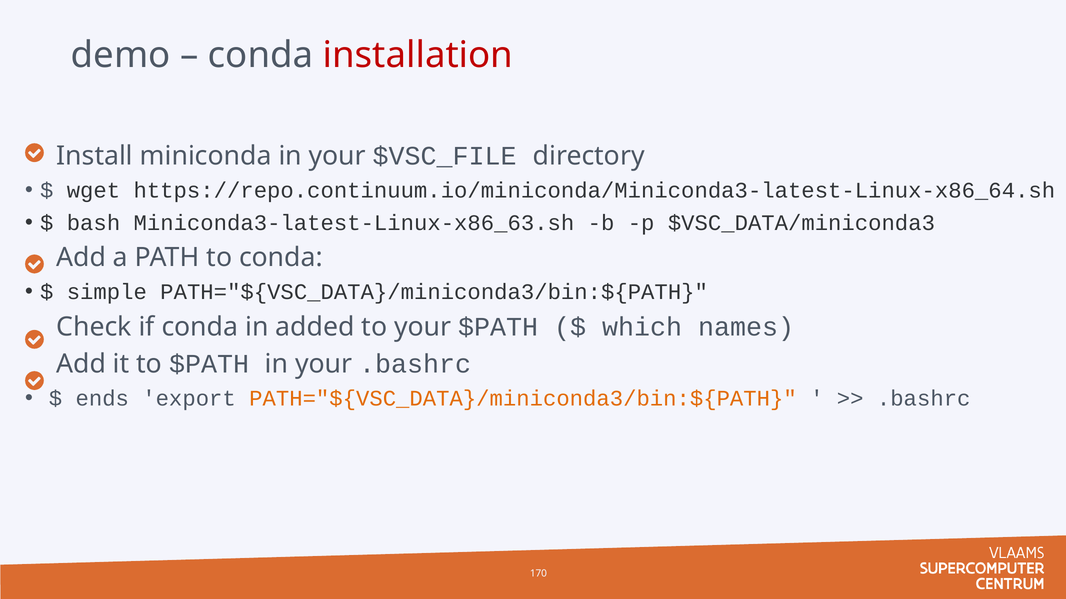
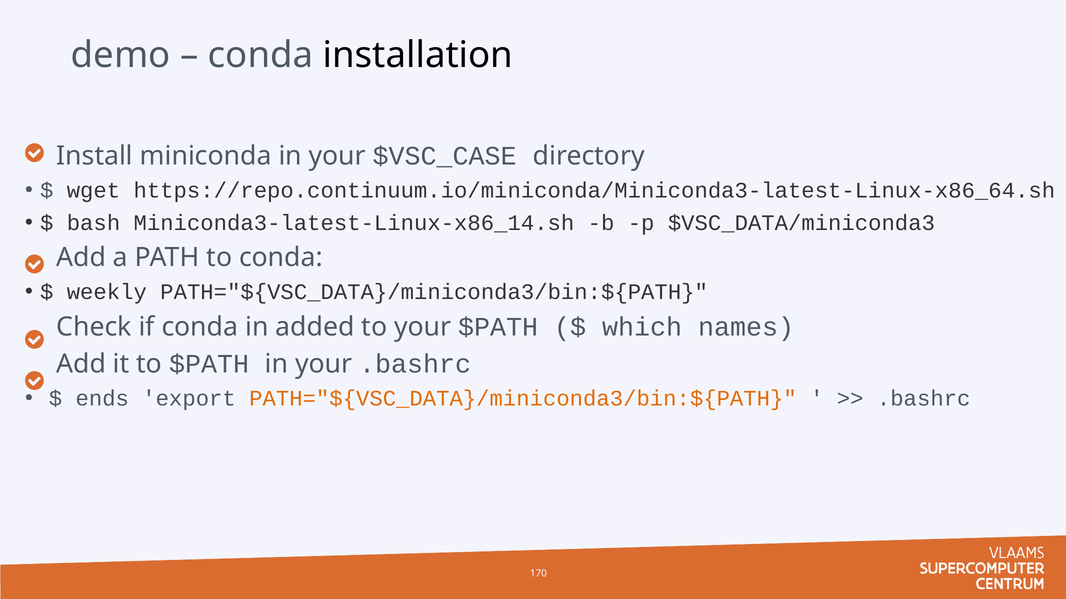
installation colour: red -> black (418, 55)
$VSC_FILE: $VSC_FILE -> $VSC_CASE (445, 156)
Miniconda3-latest-Linux-x86_63.sh: Miniconda3-latest-Linux-x86_63.sh -> Miniconda3-latest-Linux-x86_14.sh (354, 223)
simple: simple -> weekly (107, 292)
